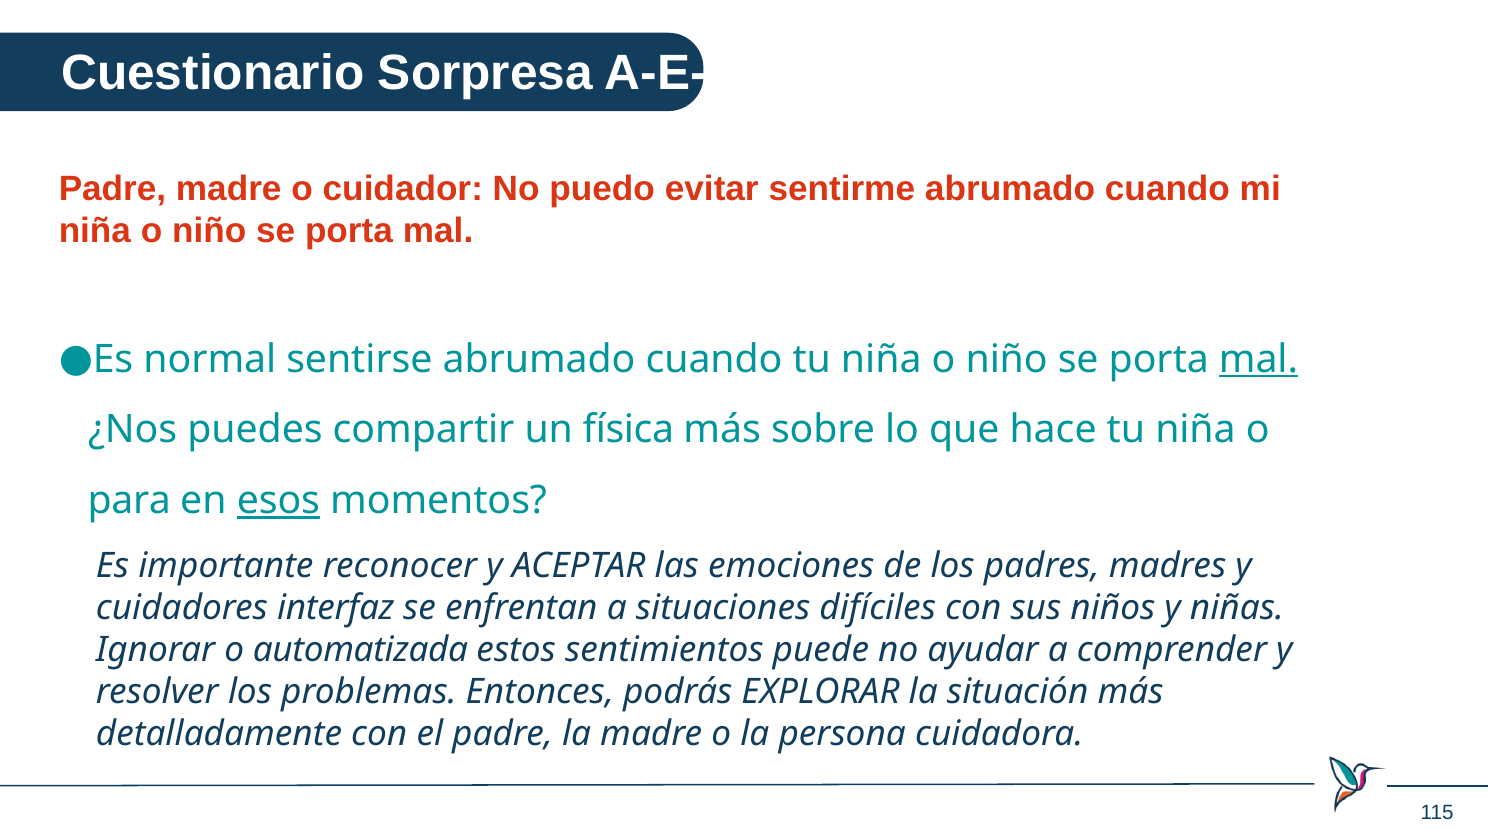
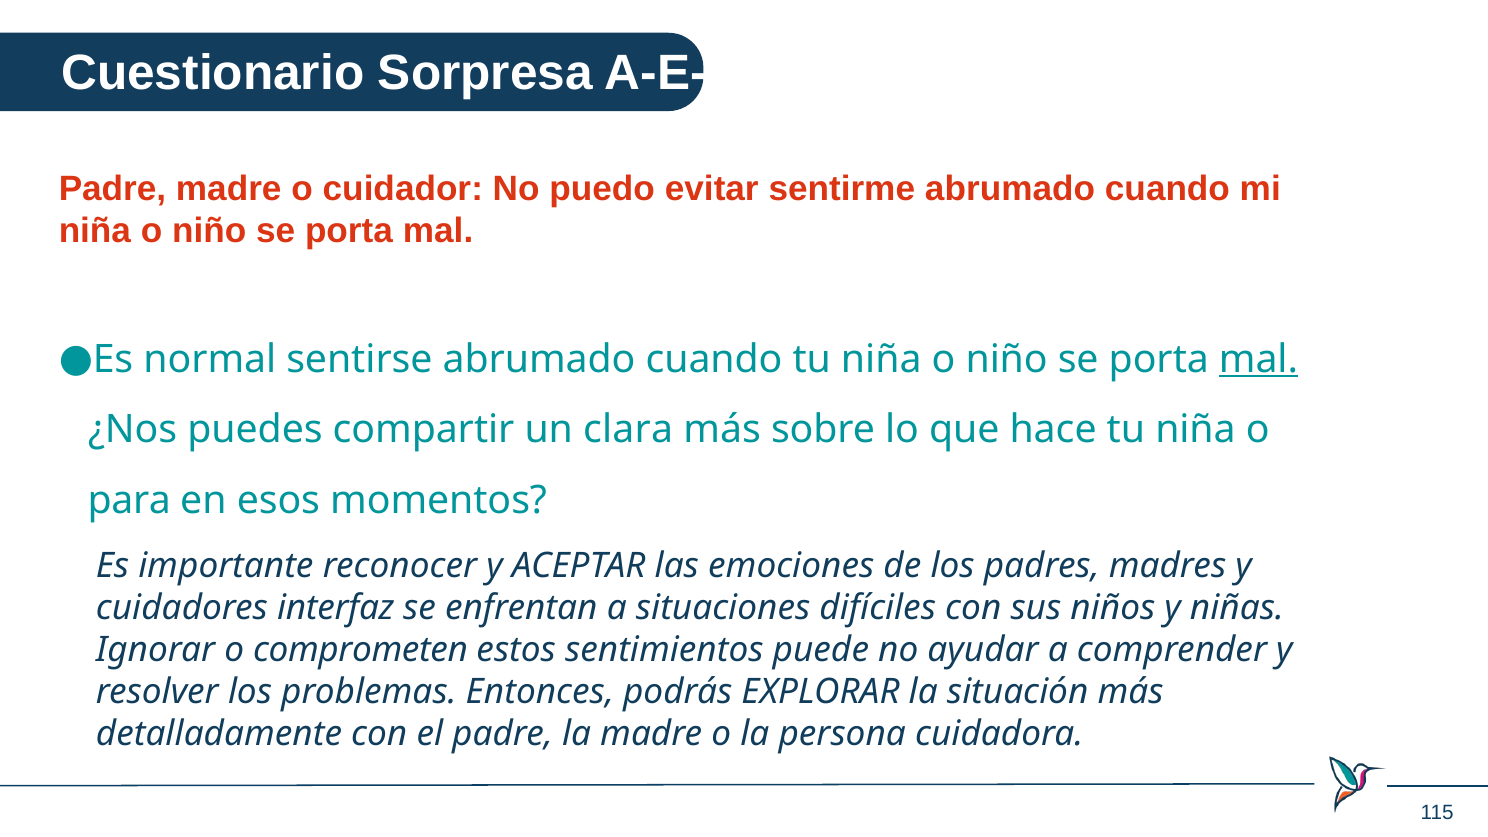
física: física -> clara (628, 430)
esos underline: present -> none (278, 501)
automatizada: automatizada -> comprometen (361, 650)
